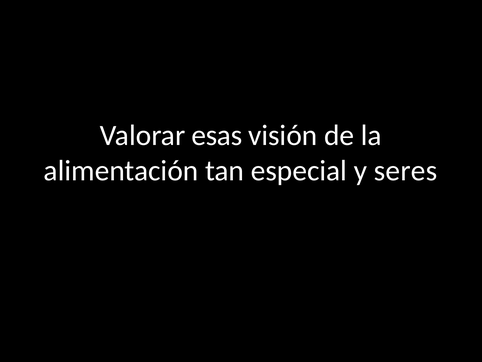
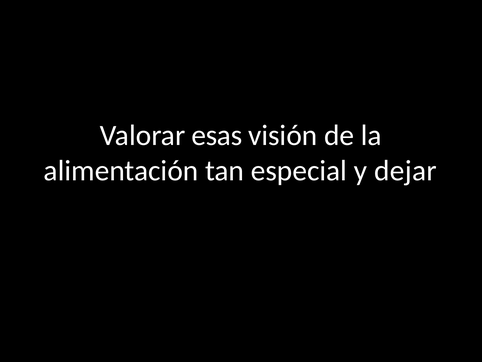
seres: seres -> dejar (406, 170)
